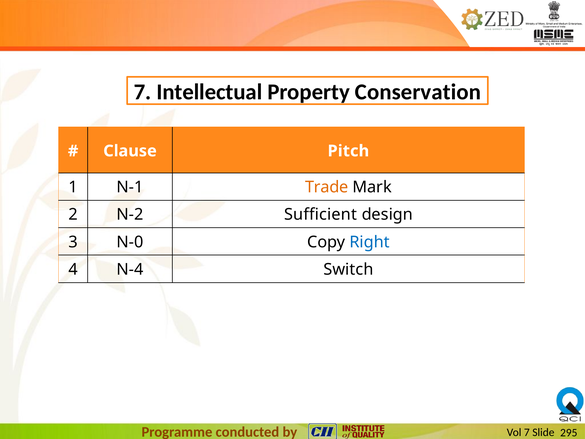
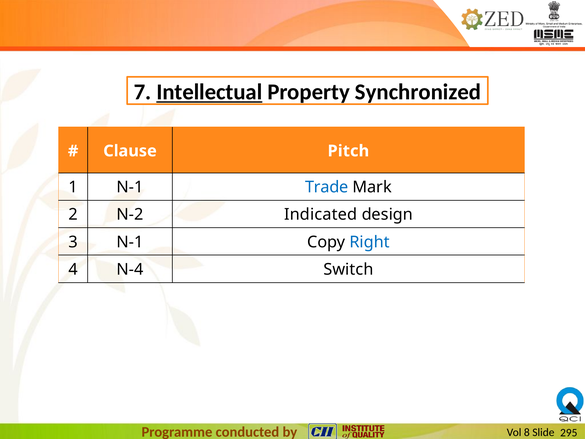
Intellectual underline: none -> present (209, 92)
Conservation: Conservation -> Synchronized (418, 92)
Trade colour: orange -> blue (327, 187)
Sufficient: Sufficient -> Indicated (321, 214)
3 N-0: N-0 -> N-1 (130, 242)
7: 7 -> 8 (527, 432)
